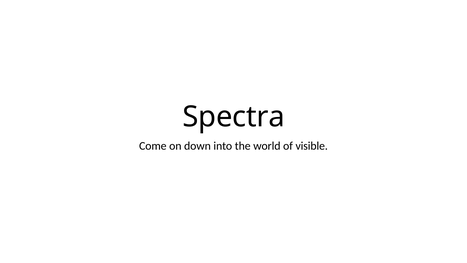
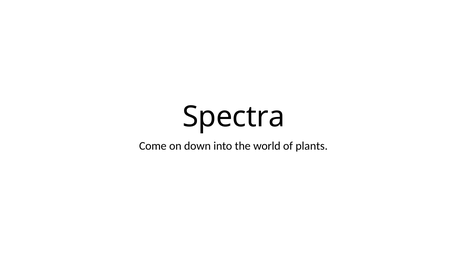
visible: visible -> plants (312, 146)
